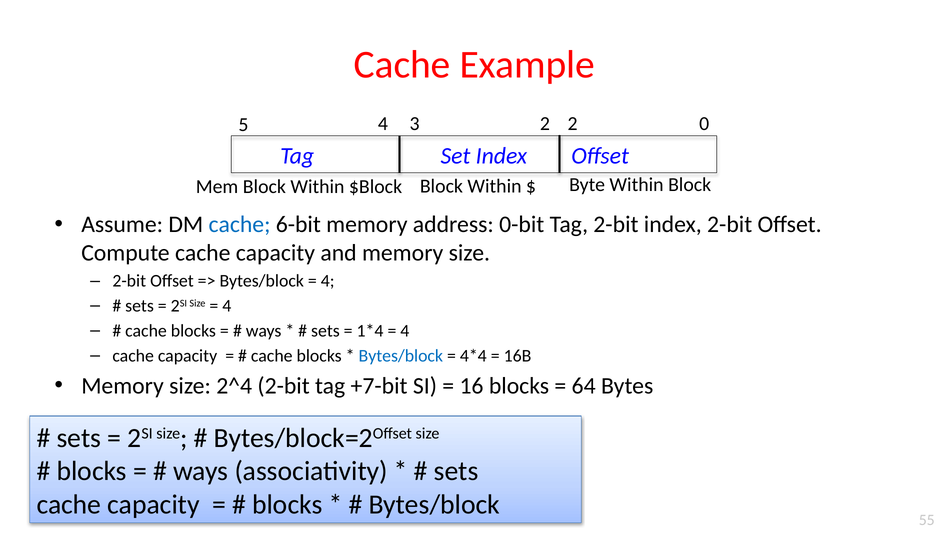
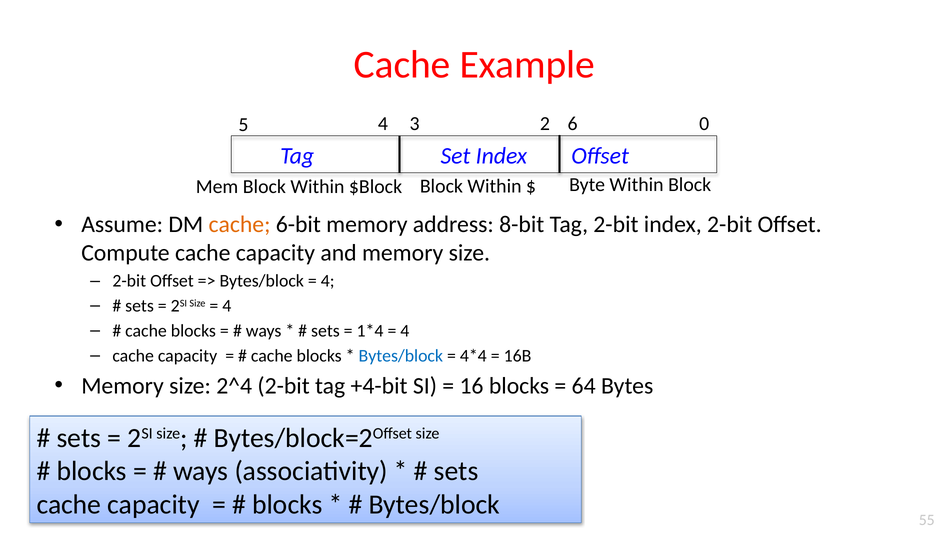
5 2: 2 -> 6 (573, 124)
cache colour: blue -> orange (240, 224)
0-bit: 0-bit -> 8-bit (522, 224)
+7-bit: +7-bit -> +4-bit (379, 386)
